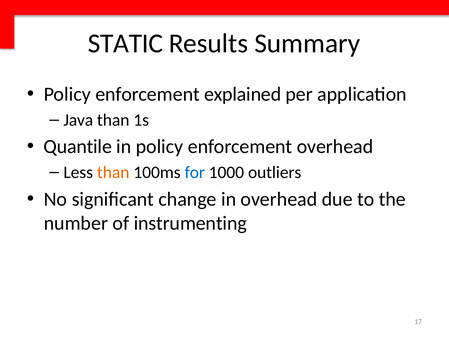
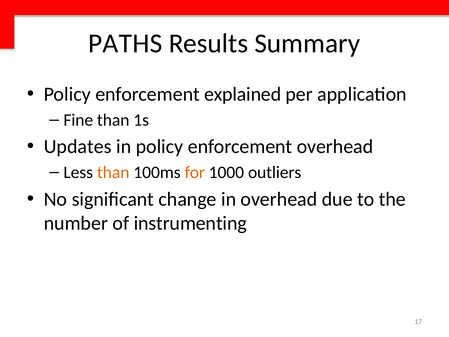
STATIC: STATIC -> PATHS (125, 43)
Java: Java -> Fine (78, 120)
Quantile: Quantile -> Updates (78, 147)
for colour: blue -> orange (195, 172)
